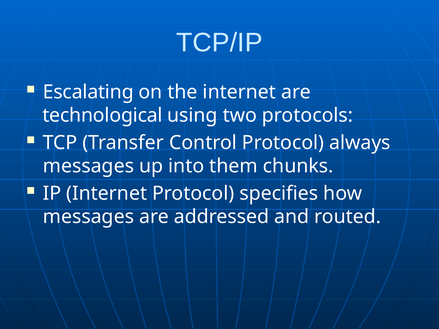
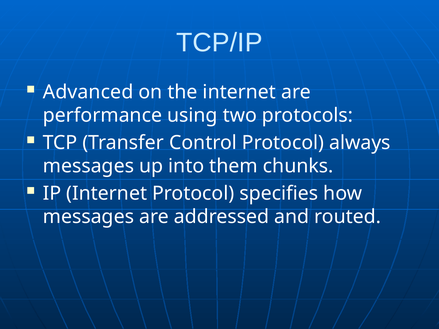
Escalating: Escalating -> Advanced (88, 92)
technological: technological -> performance (102, 116)
